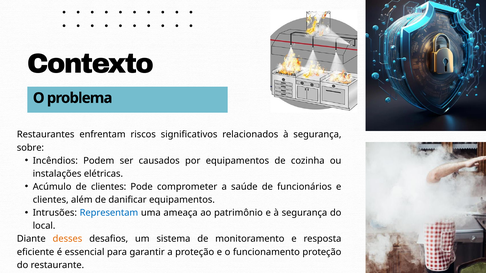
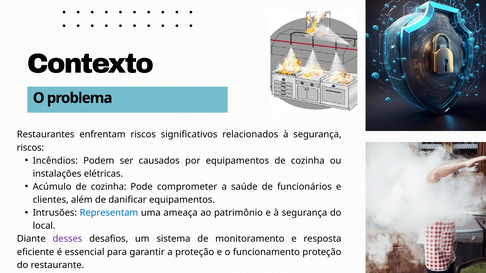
sobre: sobre -> riscos (30, 148)
Acúmulo de clientes: clientes -> cozinha (109, 187)
desses colour: orange -> purple (67, 239)
